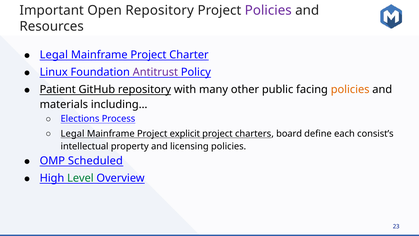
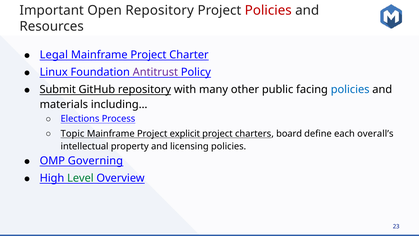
Policies colour: purple -> red (268, 10)
Patient: Patient -> Submit (58, 90)
policies colour: orange -> blue (350, 90)
Legal: Legal -> Topic (73, 133)
consist’s: consist’s -> overall’s (375, 133)
Scheduled: Scheduled -> Governing (95, 161)
